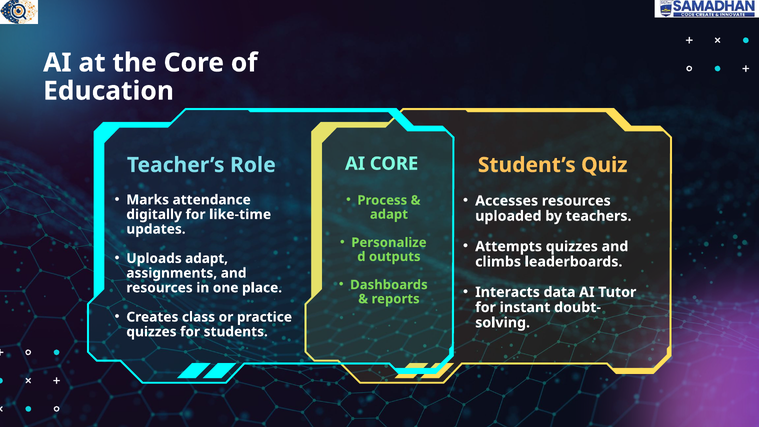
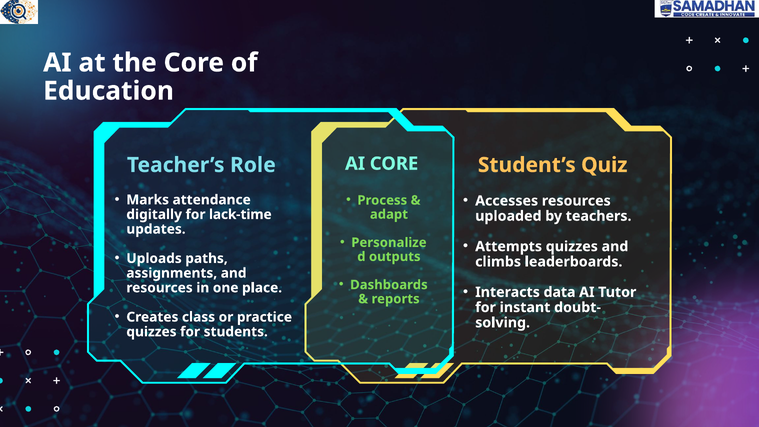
like-time: like-time -> lack-time (240, 214)
Uploads adapt: adapt -> paths (207, 258)
